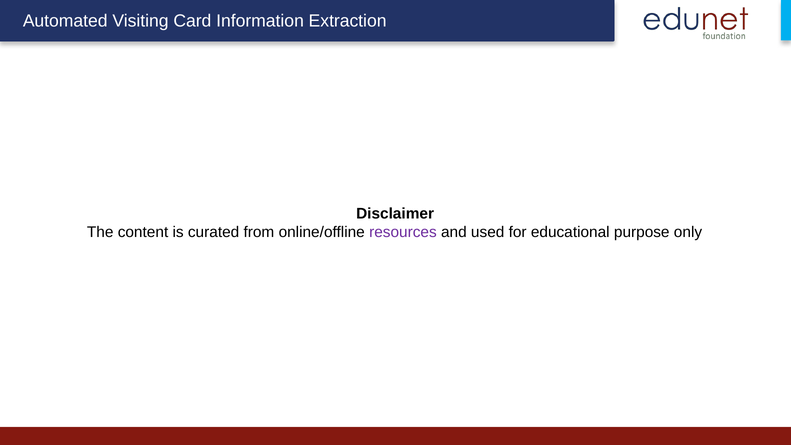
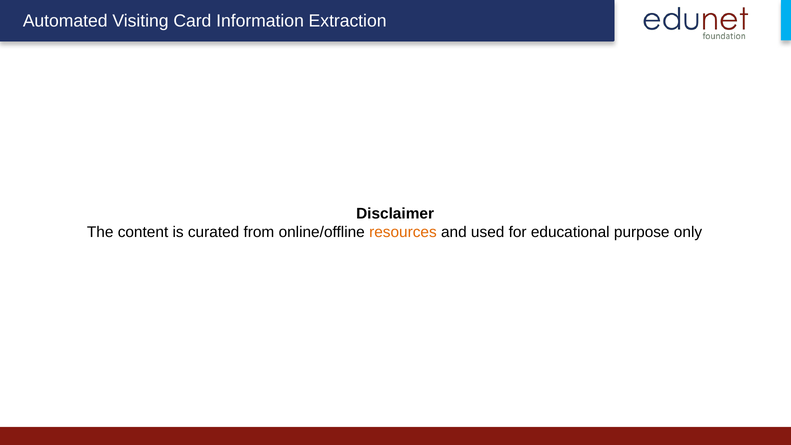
resources colour: purple -> orange (403, 232)
